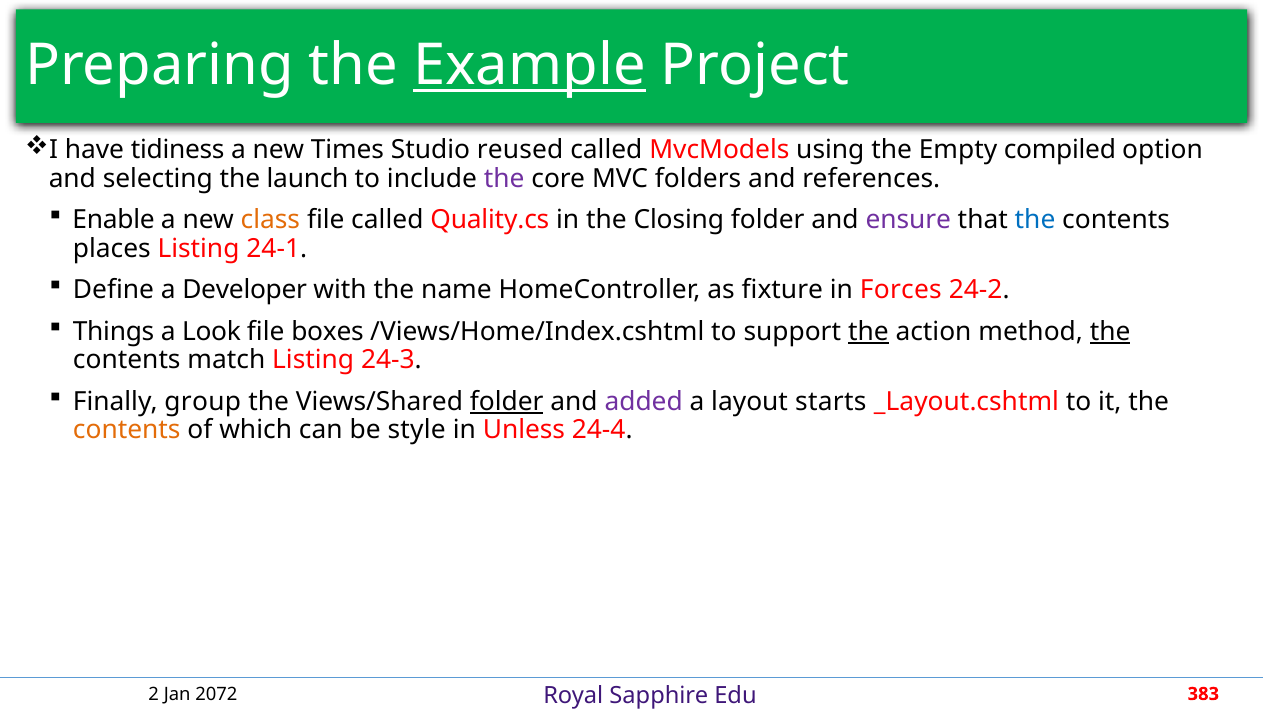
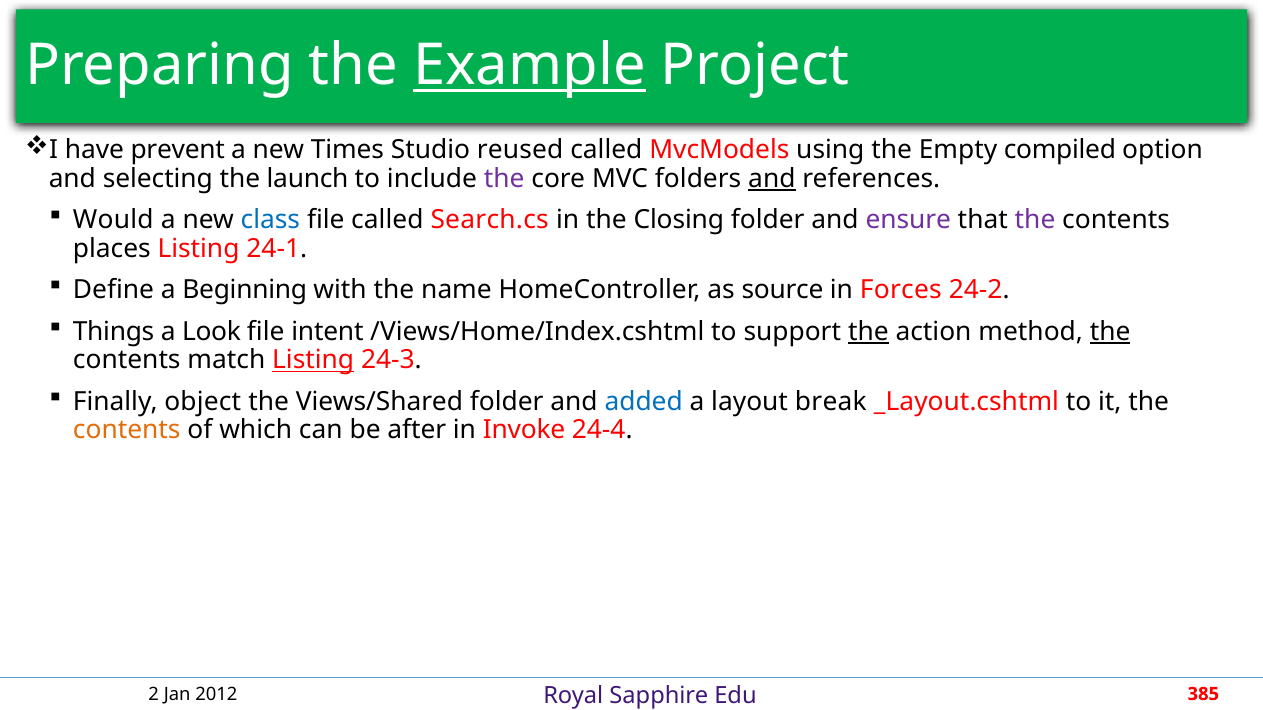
tidiness: tidiness -> prevent (178, 150)
and underline: none -> present (772, 179)
Enable: Enable -> Would (113, 220)
class colour: orange -> blue (270, 220)
Quality.cs: Quality.cs -> Search.cs (490, 220)
the colour: blue -> purple (1035, 220)
Developer: Developer -> Beginning (245, 290)
fixture: fixture -> source (782, 290)
boxes: boxes -> intent (327, 332)
Listing underline: none -> present (313, 360)
group: group -> object (203, 402)
folder underline: present -> none (507, 402)
added colour: purple -> blue (644, 402)
starts: starts -> break (831, 402)
style: style -> after (417, 430)
Unless: Unless -> Invoke (524, 430)
2072: 2072 -> 2012 (216, 694)
383: 383 -> 385 (1203, 694)
